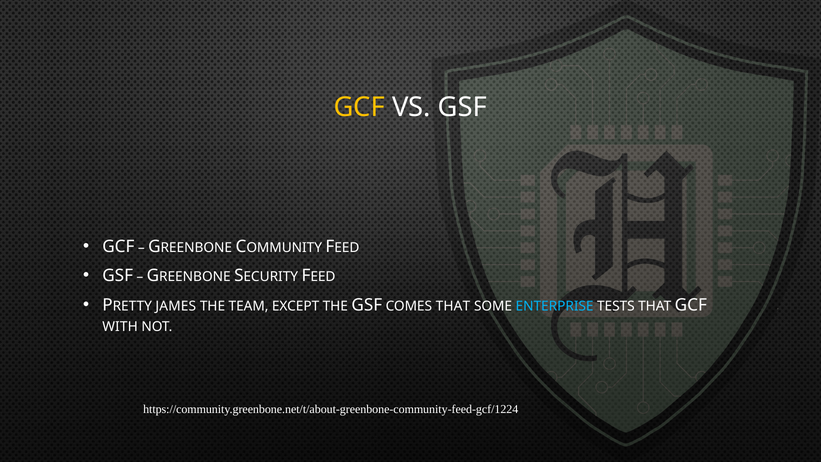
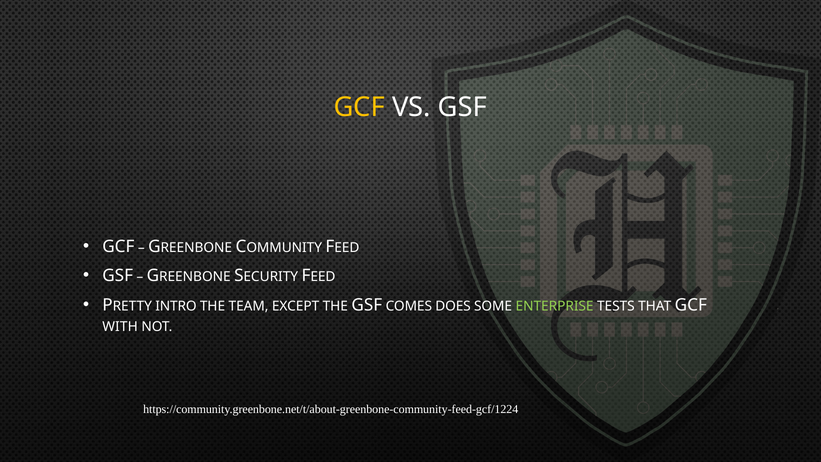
JAMES: JAMES -> INTRO (176, 306)
COMES THAT: THAT -> DOES (453, 306)
ENTERPRISE colour: light blue -> light green (555, 306)
